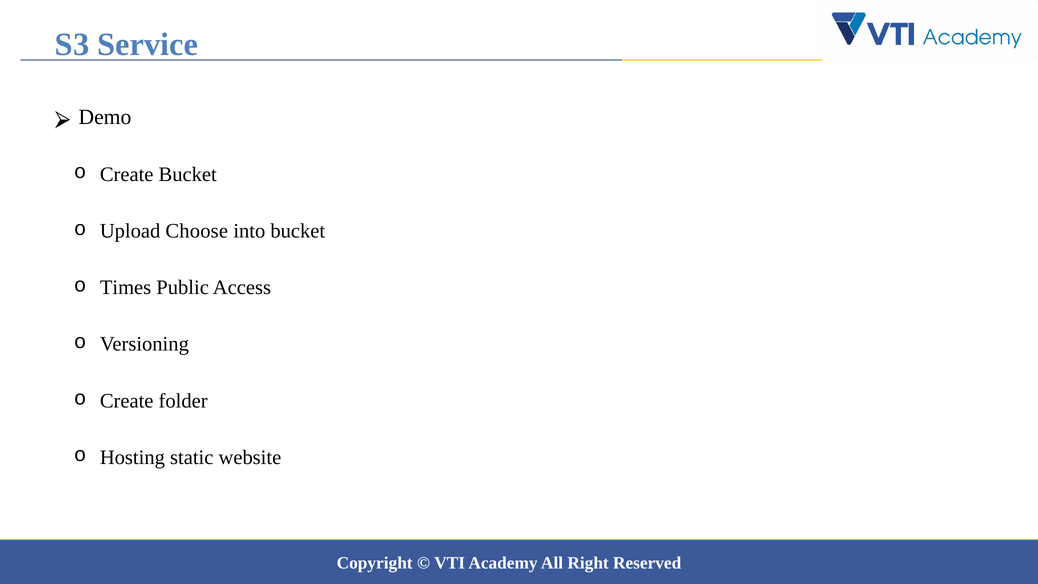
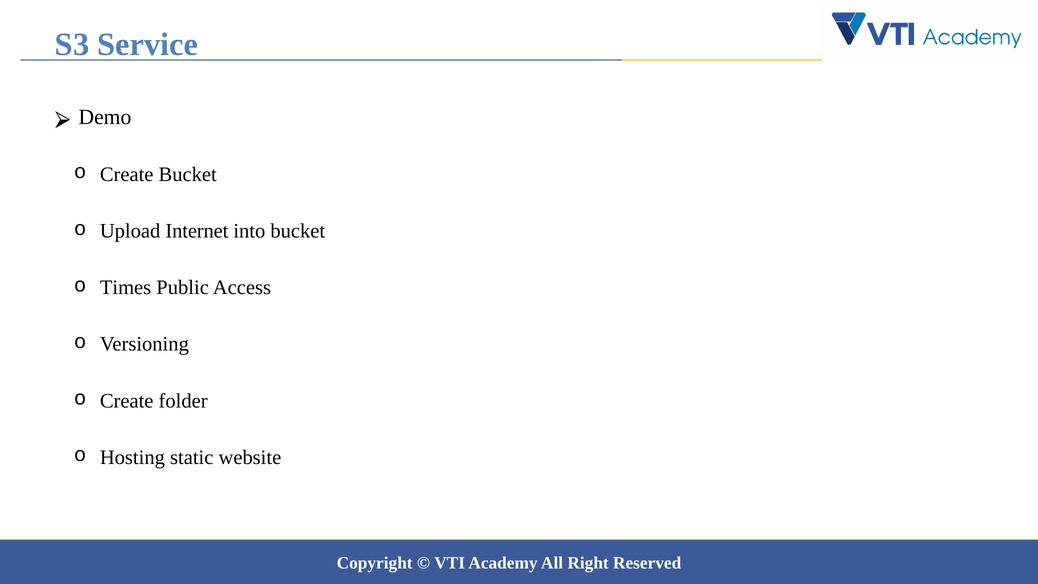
Choose: Choose -> Internet (197, 231)
